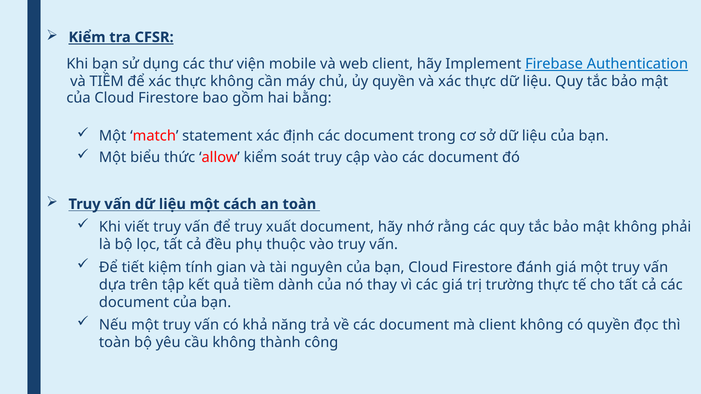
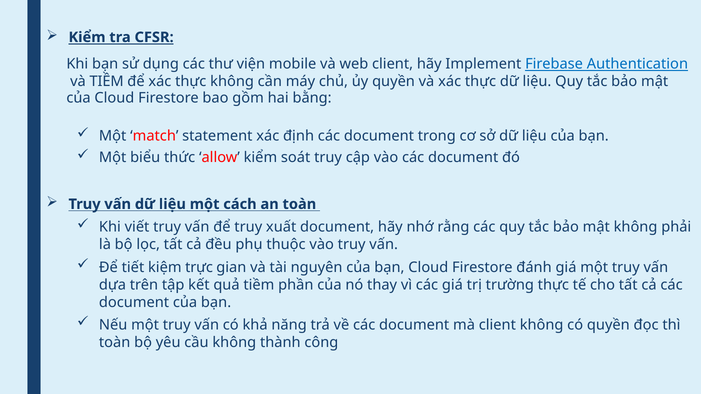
tính: tính -> trực (199, 267)
dành: dành -> phần (296, 285)
